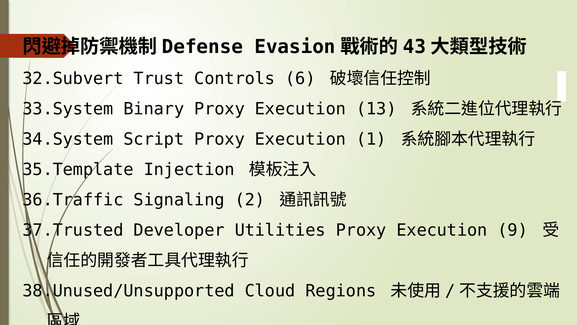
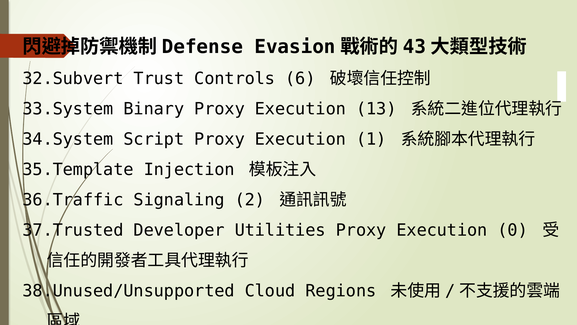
9: 9 -> 0 (513, 230)
